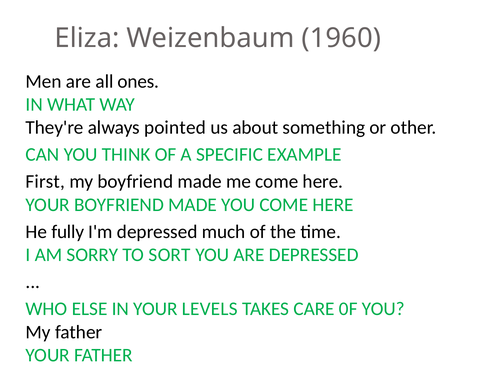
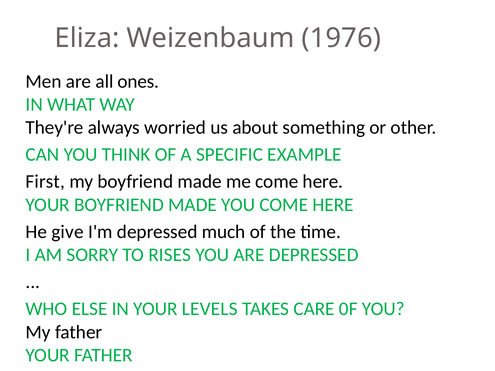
1960: 1960 -> 1976 (341, 38)
pointed: pointed -> worried (175, 128)
fully: fully -> give (68, 232)
SORT: SORT -> RISES (170, 255)
